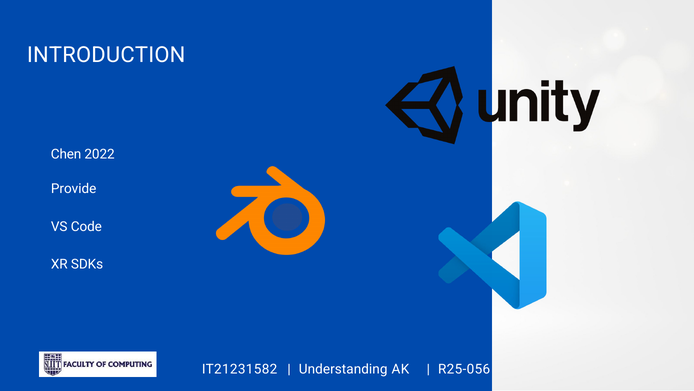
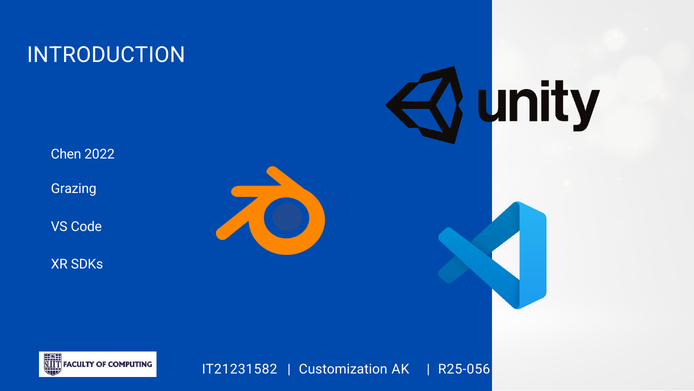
Provide: Provide -> Grazing (74, 189)
Understanding: Understanding -> Customization (343, 369)
